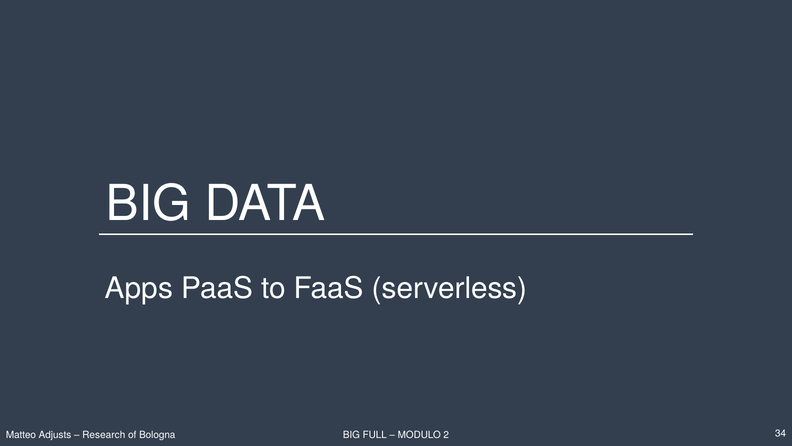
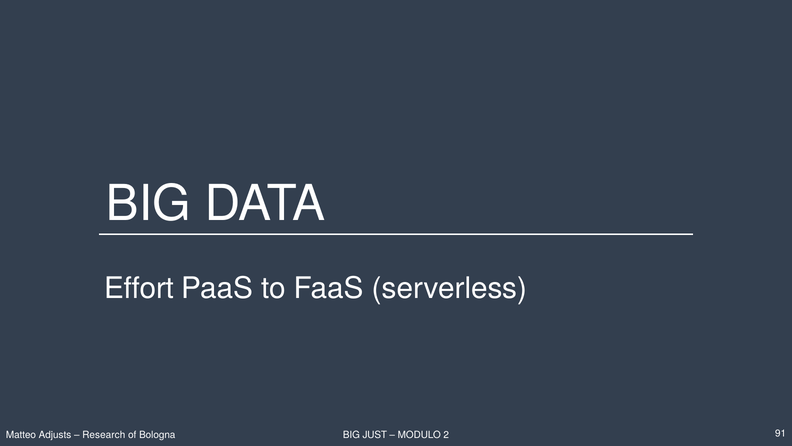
Apps: Apps -> Effort (139, 288)
FULL: FULL -> JUST (375, 434)
34: 34 -> 91 (781, 433)
